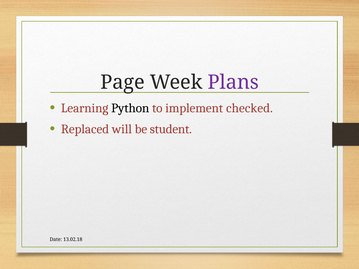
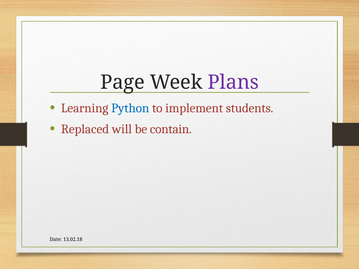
Python colour: black -> blue (130, 108)
checked: checked -> students (250, 108)
student: student -> contain (171, 129)
